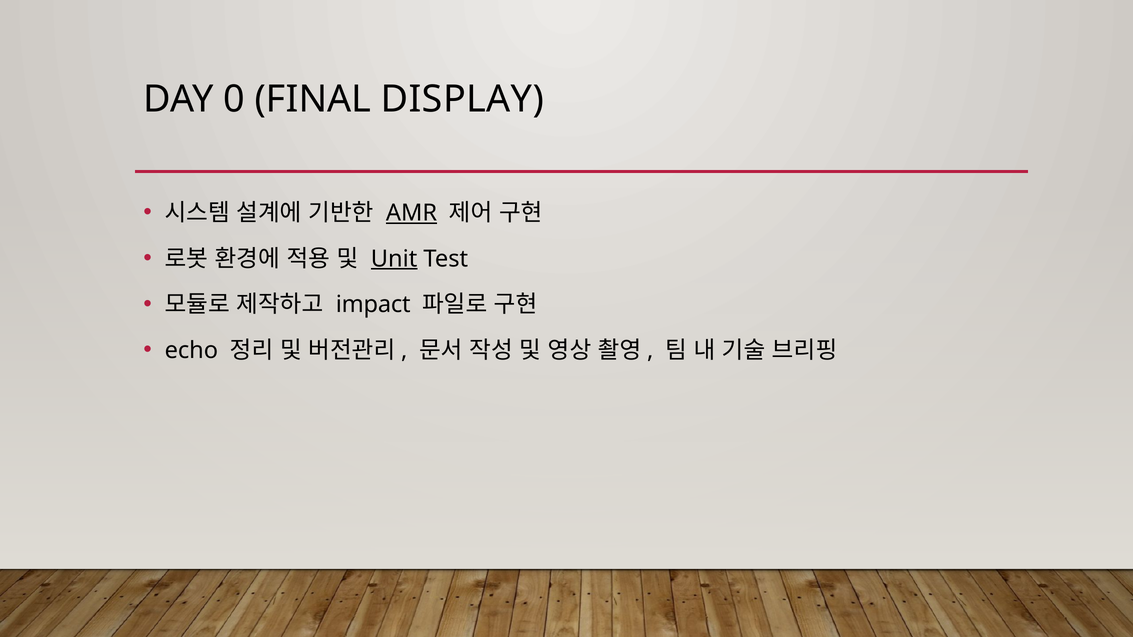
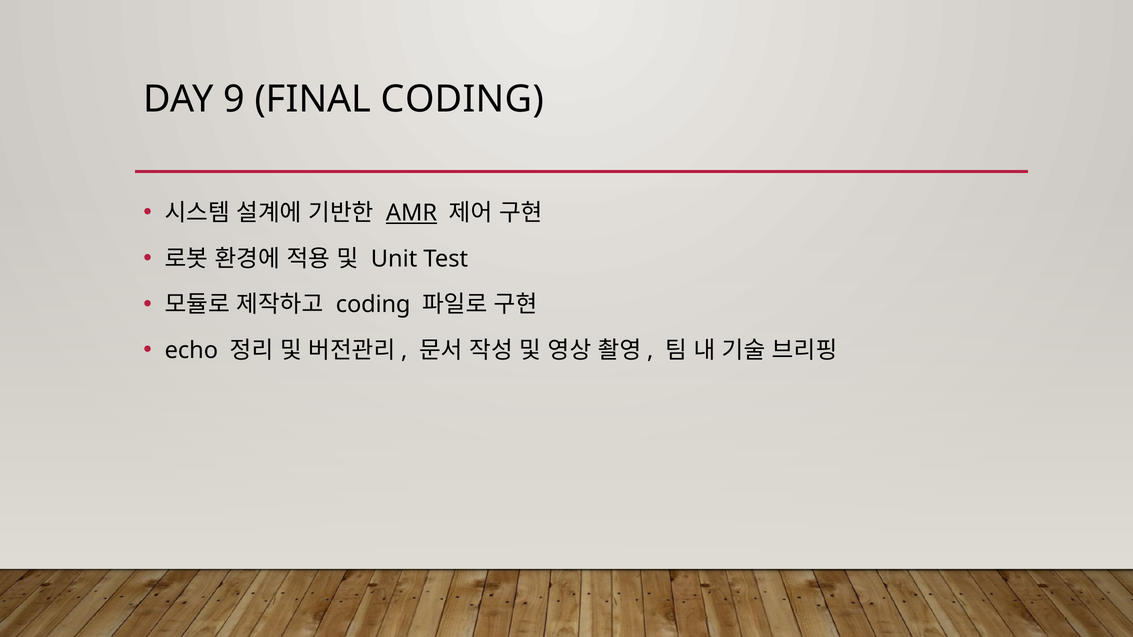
0: 0 -> 9 (234, 99)
FINAL DISPLAY: DISPLAY -> CODING (462, 99)
Unit underline: present -> none (394, 259)
impact: impact -> coding (373, 305)
